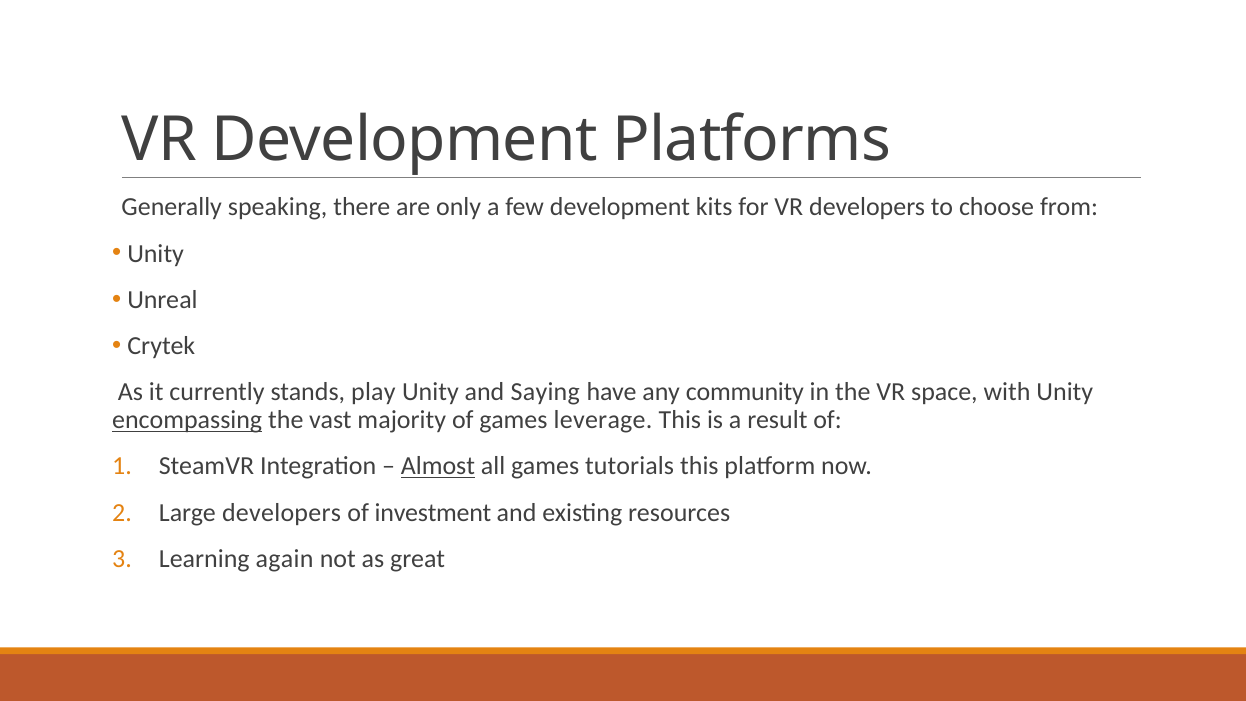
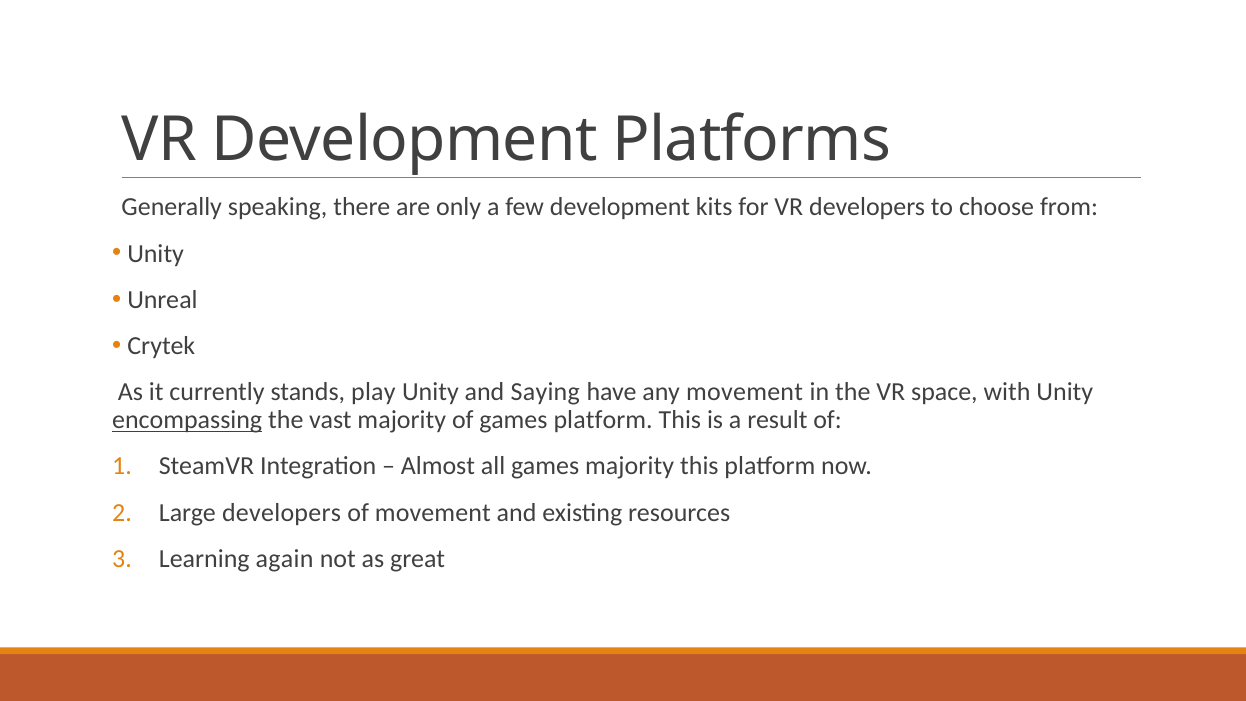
any community: community -> movement (745, 392)
games leverage: leverage -> platform (603, 420)
Almost underline: present -> none (438, 466)
games tutorials: tutorials -> majority (630, 466)
of investment: investment -> movement (433, 512)
